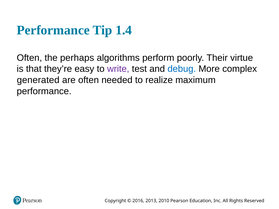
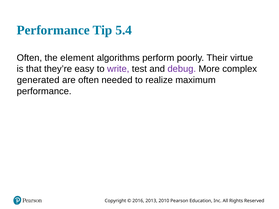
1.4: 1.4 -> 5.4 (124, 30)
perhaps: perhaps -> element (77, 58)
debug colour: blue -> purple (182, 69)
